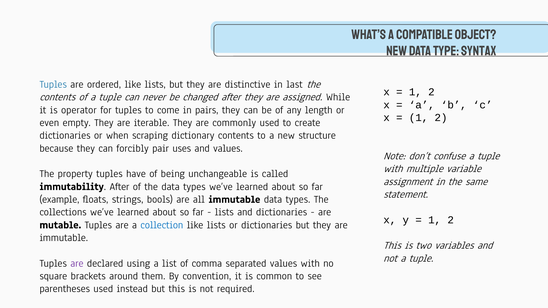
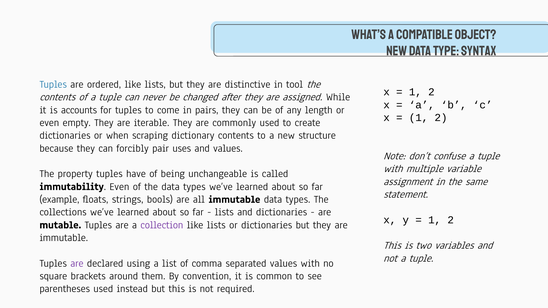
last: last -> tool (295, 84)
operator: operator -> accounts (79, 110)
immutability After: After -> Even (119, 187)
collection colour: blue -> purple (162, 225)
